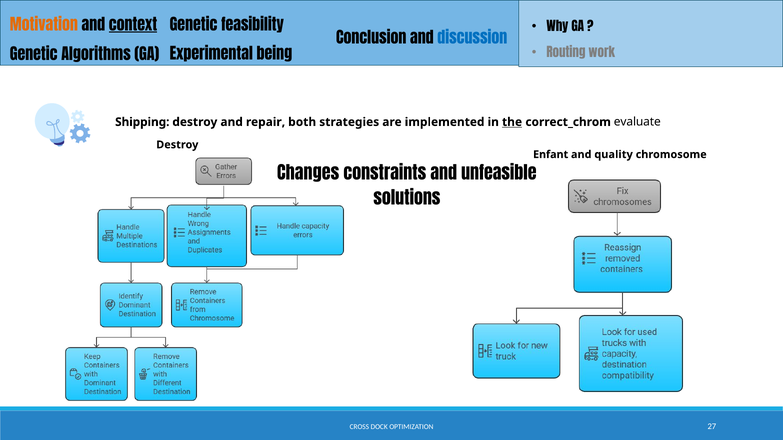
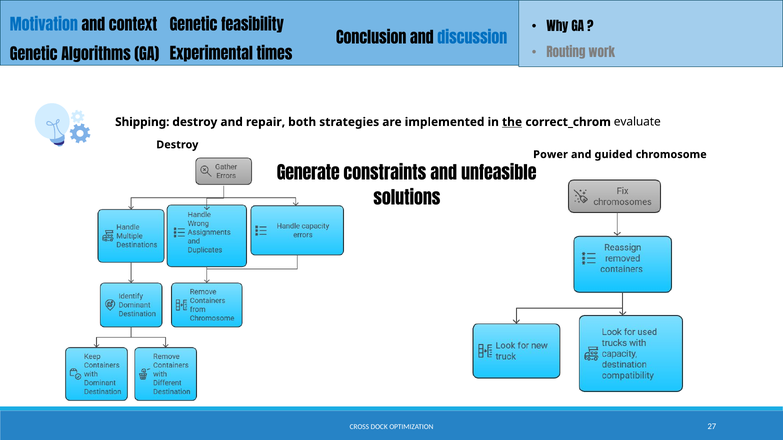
Motivation colour: orange -> blue (44, 25)
context underline: present -> none (133, 25)
being: being -> times (274, 55)
Enfant: Enfant -> Power (551, 155)
quality: quality -> guided (614, 155)
Changes: Changes -> Generate (308, 174)
